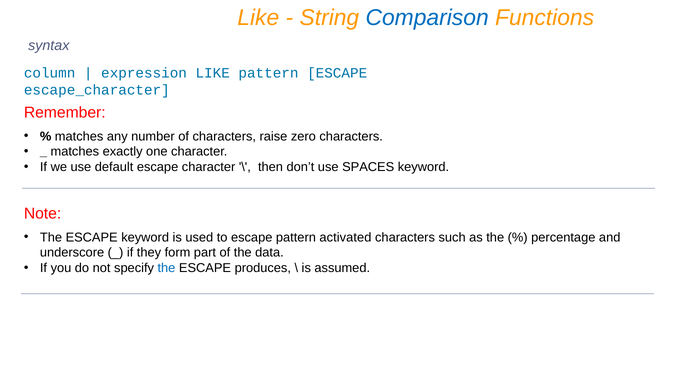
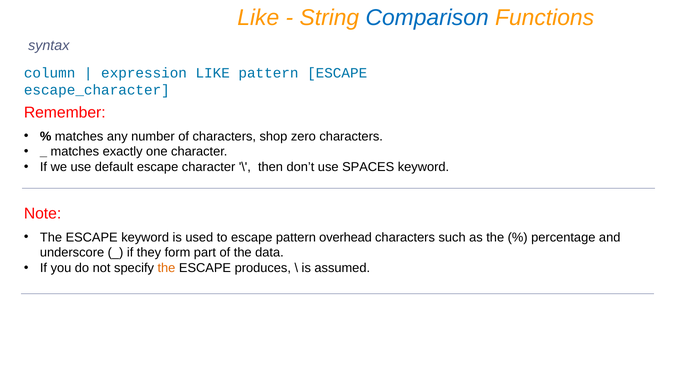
raise: raise -> shop (273, 136)
activated: activated -> overhead (346, 238)
the colour: blue -> orange (166, 268)
